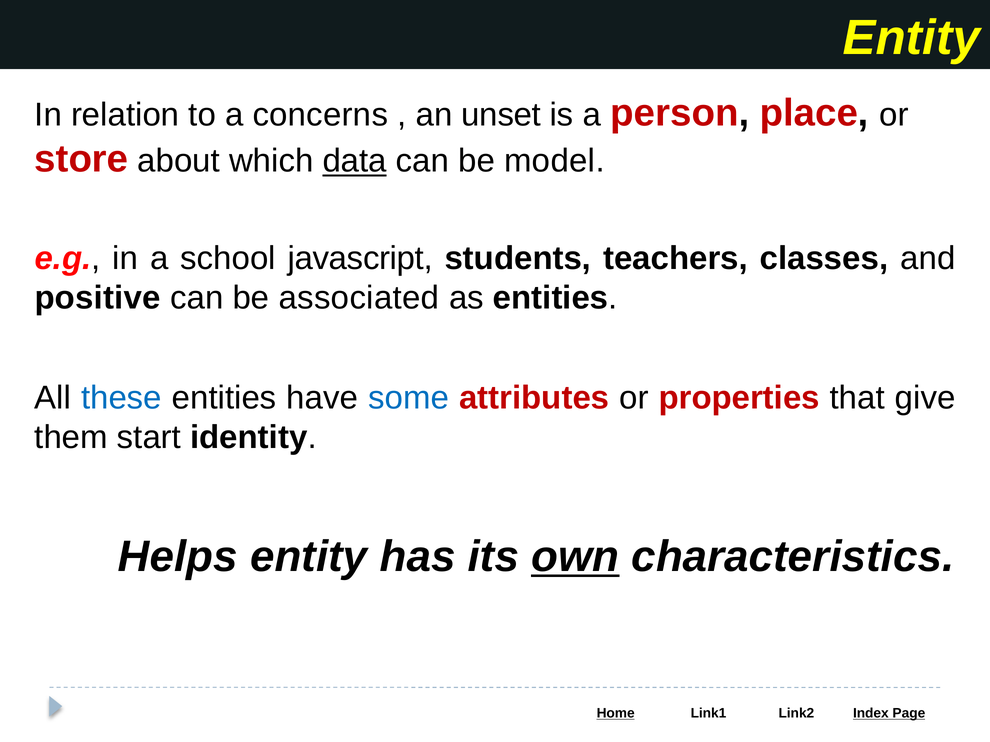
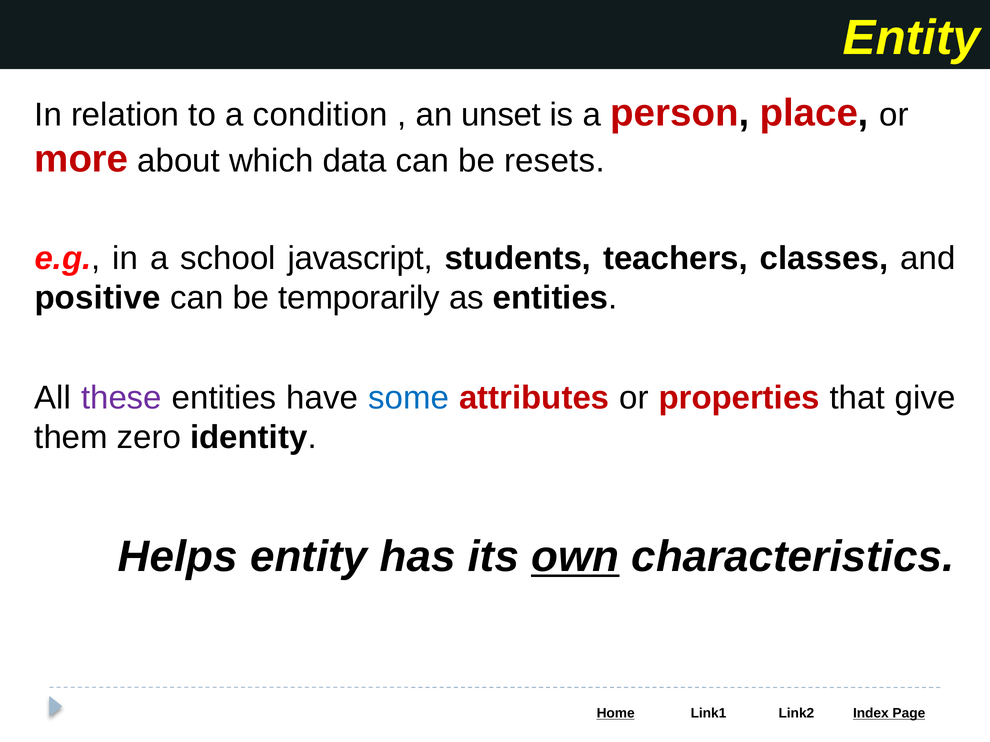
concerns: concerns -> condition (320, 115)
store: store -> more (81, 159)
data underline: present -> none (355, 161)
model: model -> resets (554, 161)
associated: associated -> temporarily (359, 298)
these colour: blue -> purple (121, 398)
start: start -> zero (149, 438)
